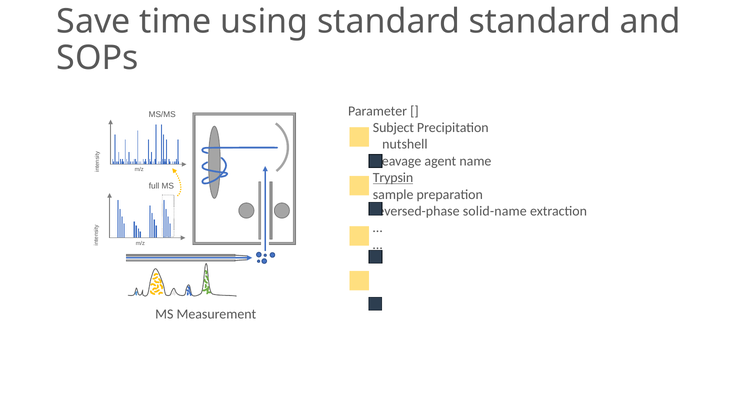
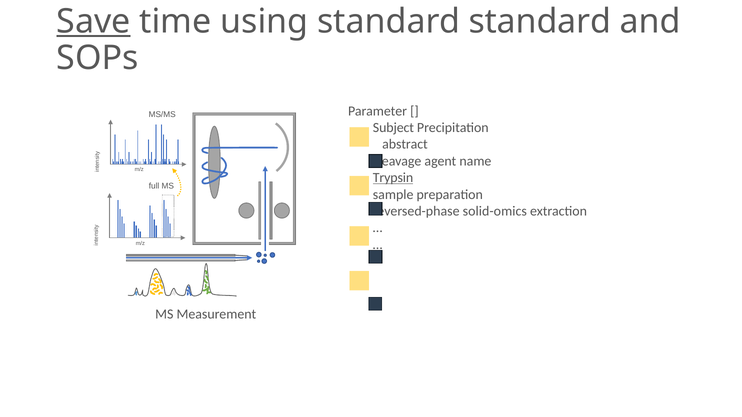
Save underline: none -> present (94, 21)
nutshell: nutshell -> abstract (405, 145)
solid-name: solid-name -> solid-omics (495, 211)
